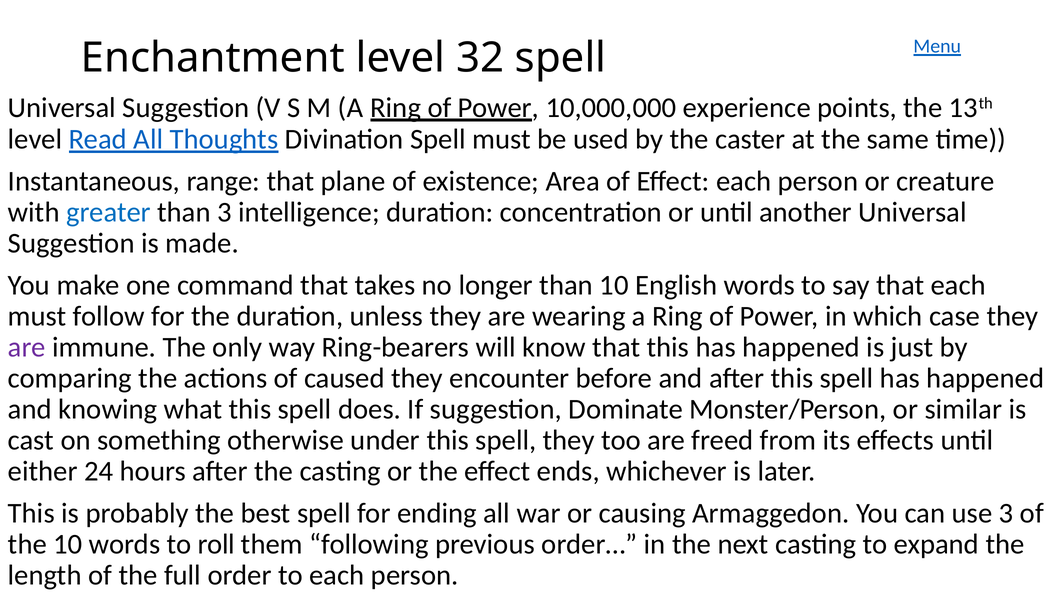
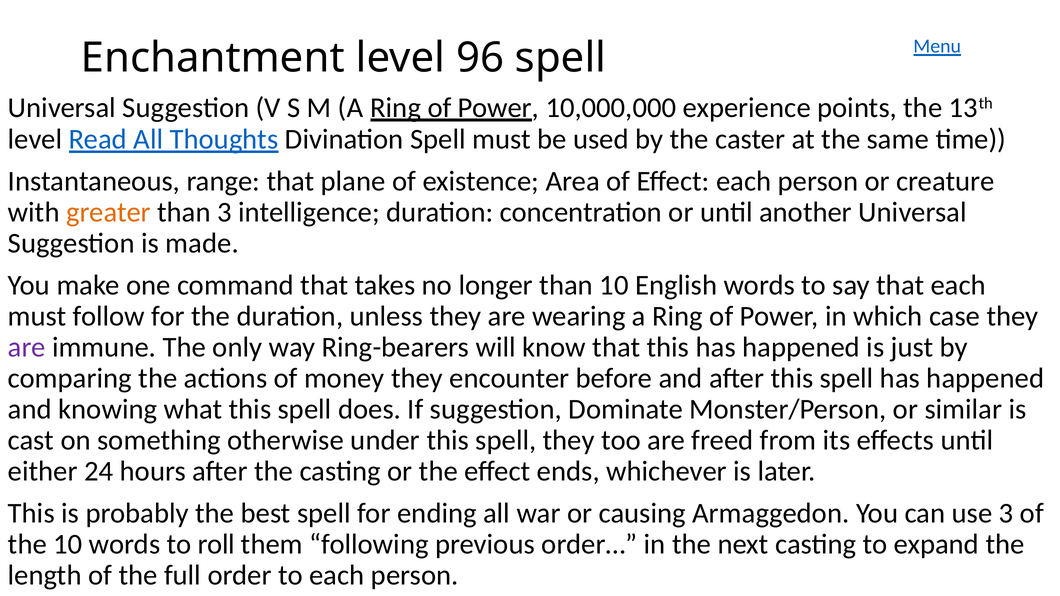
32: 32 -> 96 (480, 58)
greater colour: blue -> orange (108, 213)
caused: caused -> money (344, 378)
